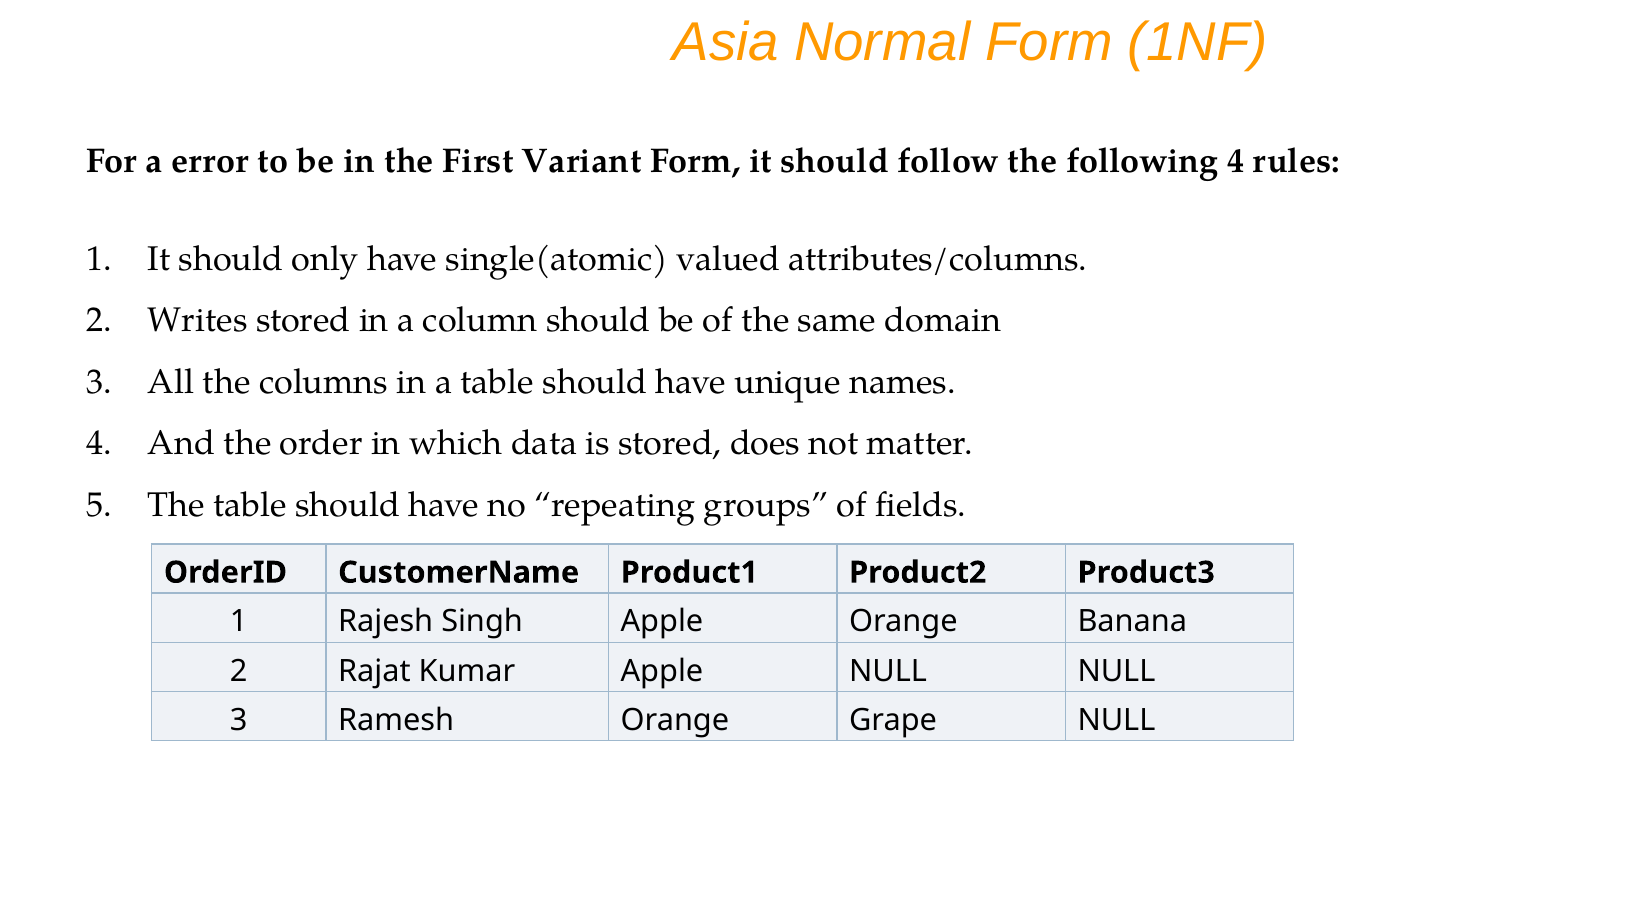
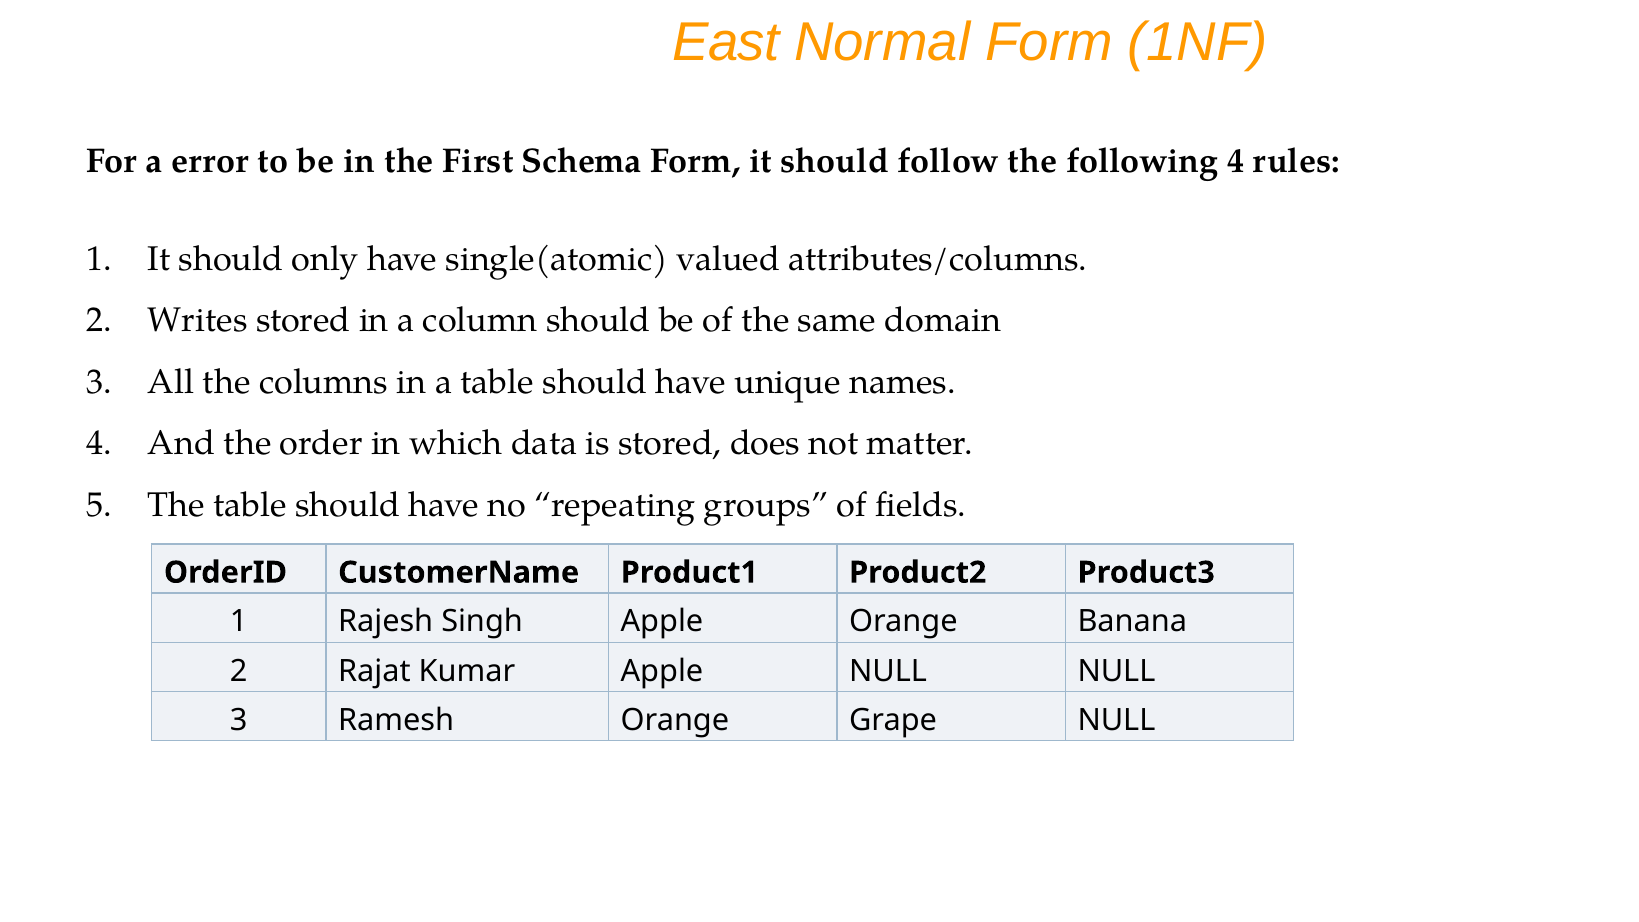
Asia: Asia -> East (726, 43)
Variant: Variant -> Schema (582, 161)
